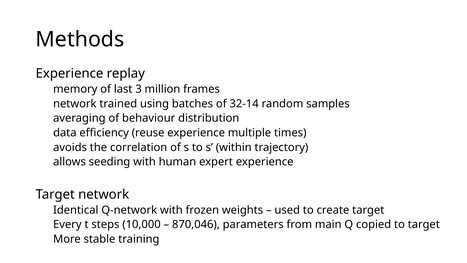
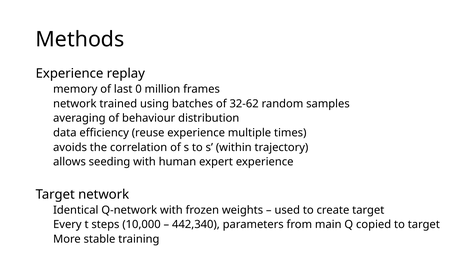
3: 3 -> 0 (139, 89)
32-14: 32-14 -> 32-62 (244, 104)
870,046: 870,046 -> 442,340 (196, 224)
